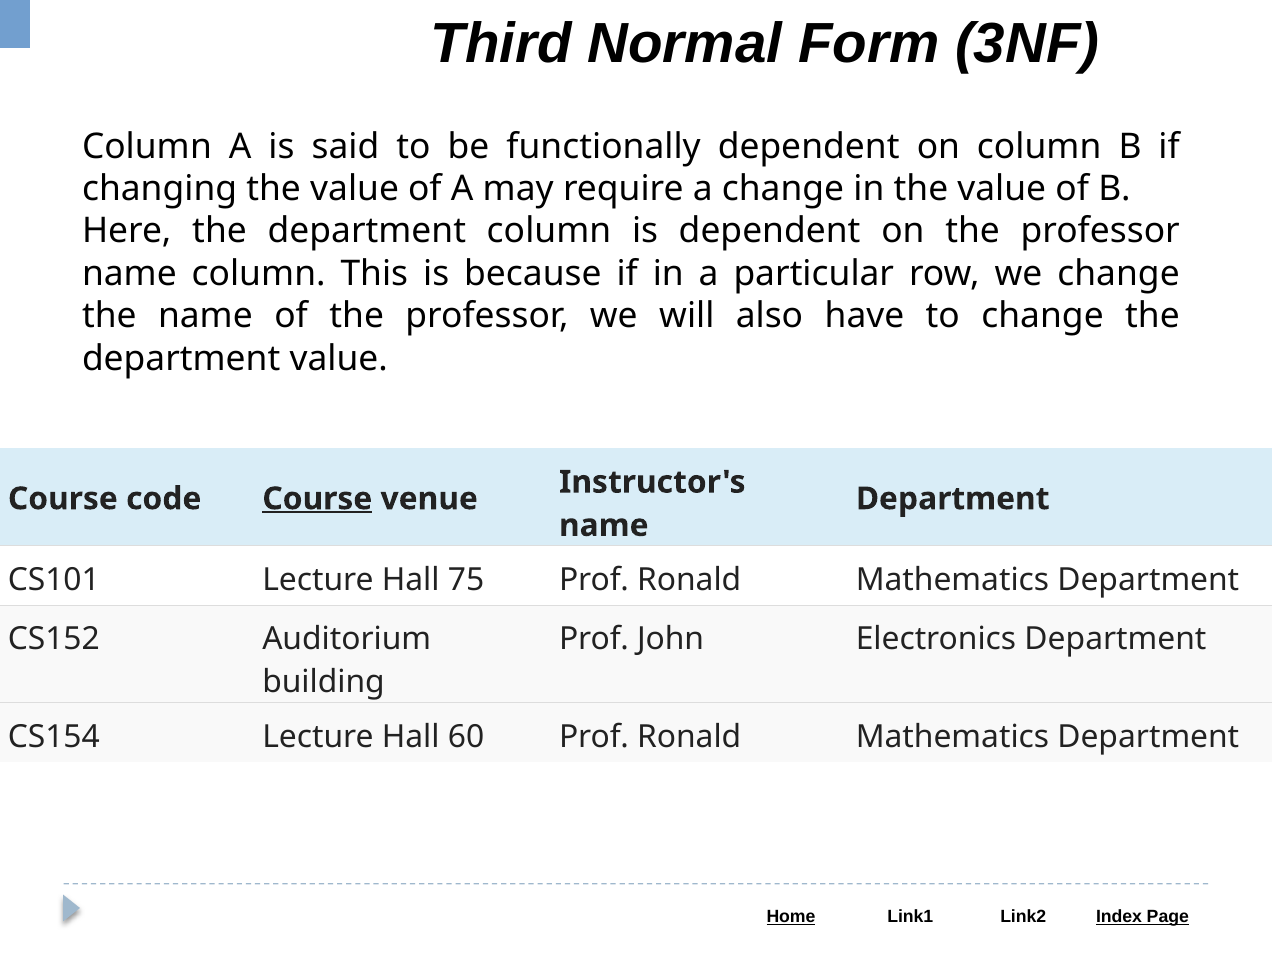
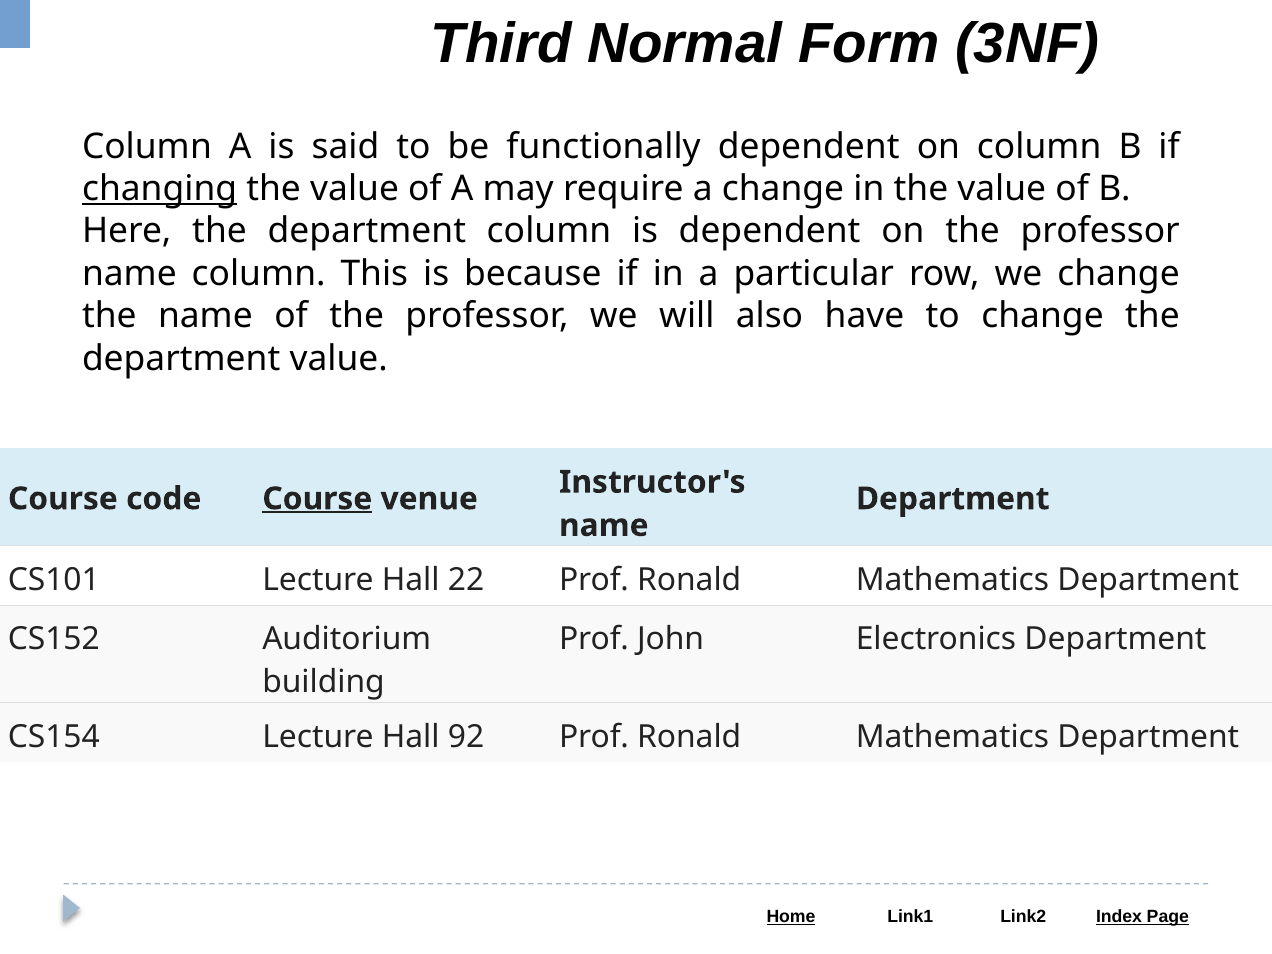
changing underline: none -> present (160, 189)
75: 75 -> 22 (466, 580)
60: 60 -> 92 (466, 737)
